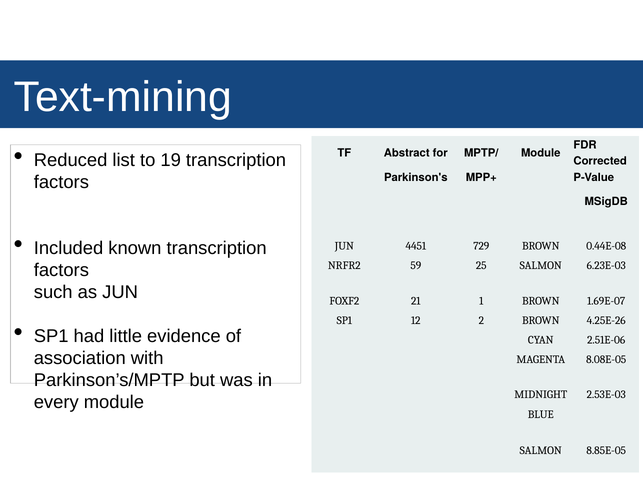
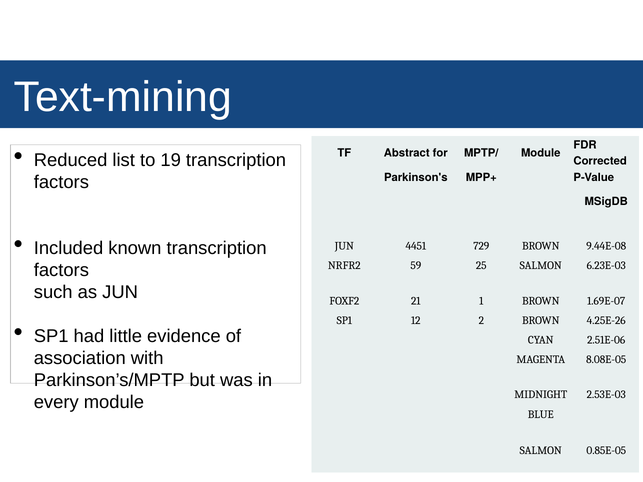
0.44E-08: 0.44E-08 -> 9.44E-08 (606, 246)
8.85E-05: 8.85E-05 -> 0.85E-05 (606, 451)
